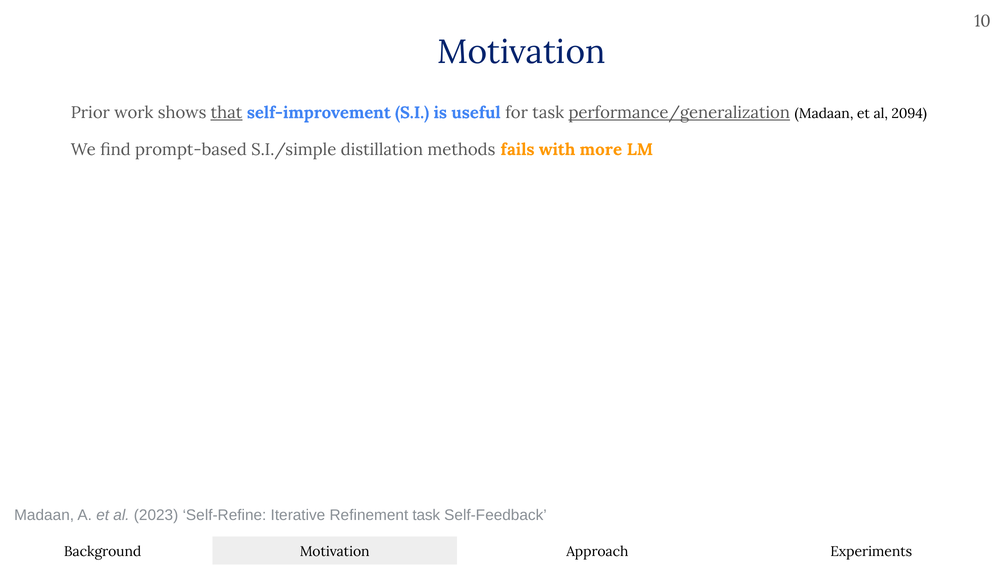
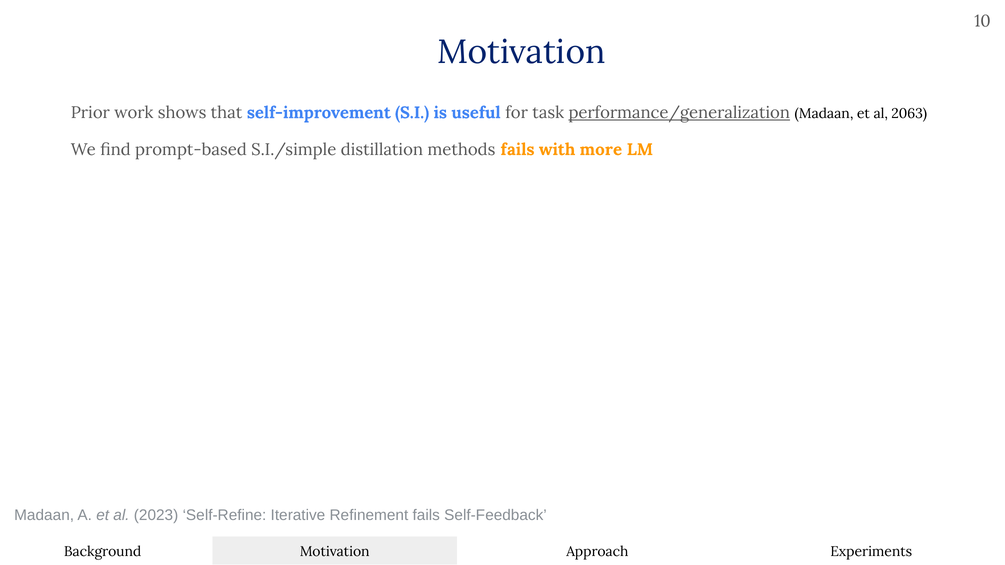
that underline: present -> none (226, 113)
2094: 2094 -> 2063 (909, 114)
Refinement task: task -> fails (426, 516)
